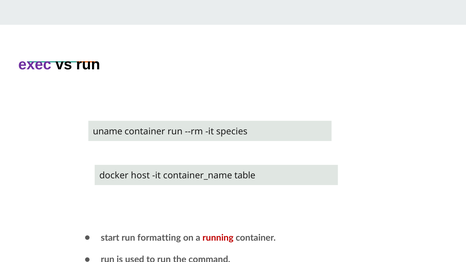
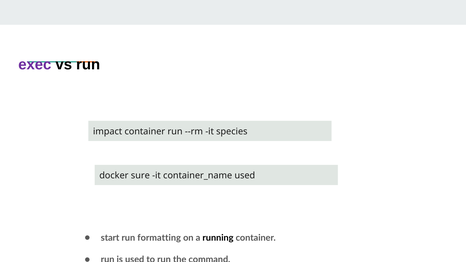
uname: uname -> impact (108, 132)
host: host -> sure (140, 176)
container_name table: table -> used (245, 176)
running colour: red -> black (218, 238)
